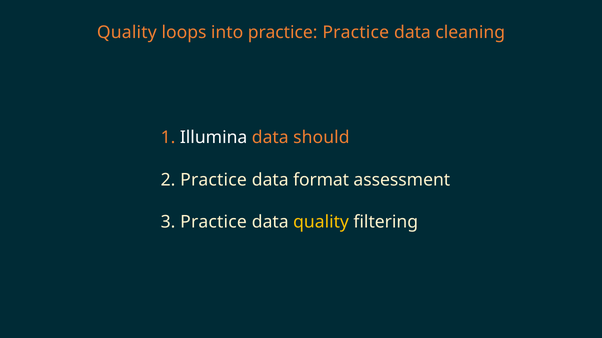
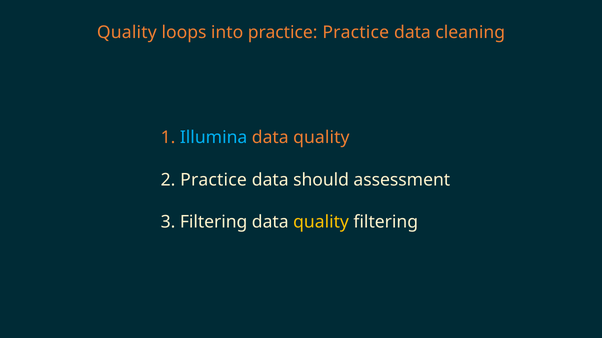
Illumina colour: white -> light blue (214, 138)
should: should -> quality (321, 138)
format: format -> should (321, 180)
3 Practice: Practice -> Filtering (214, 222)
